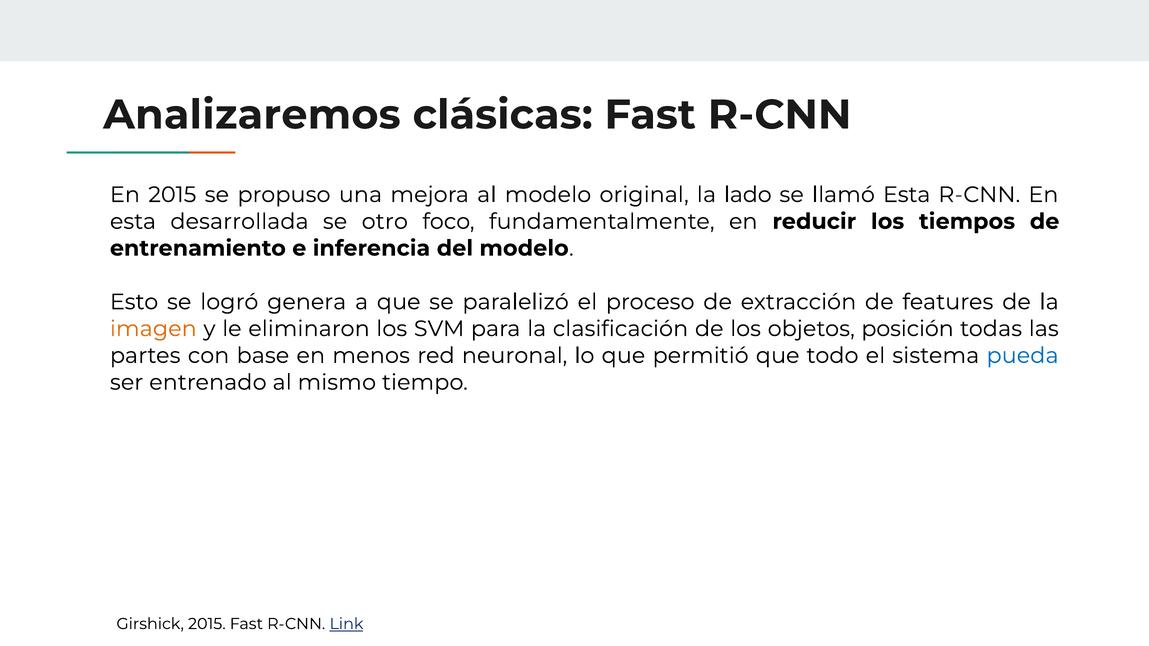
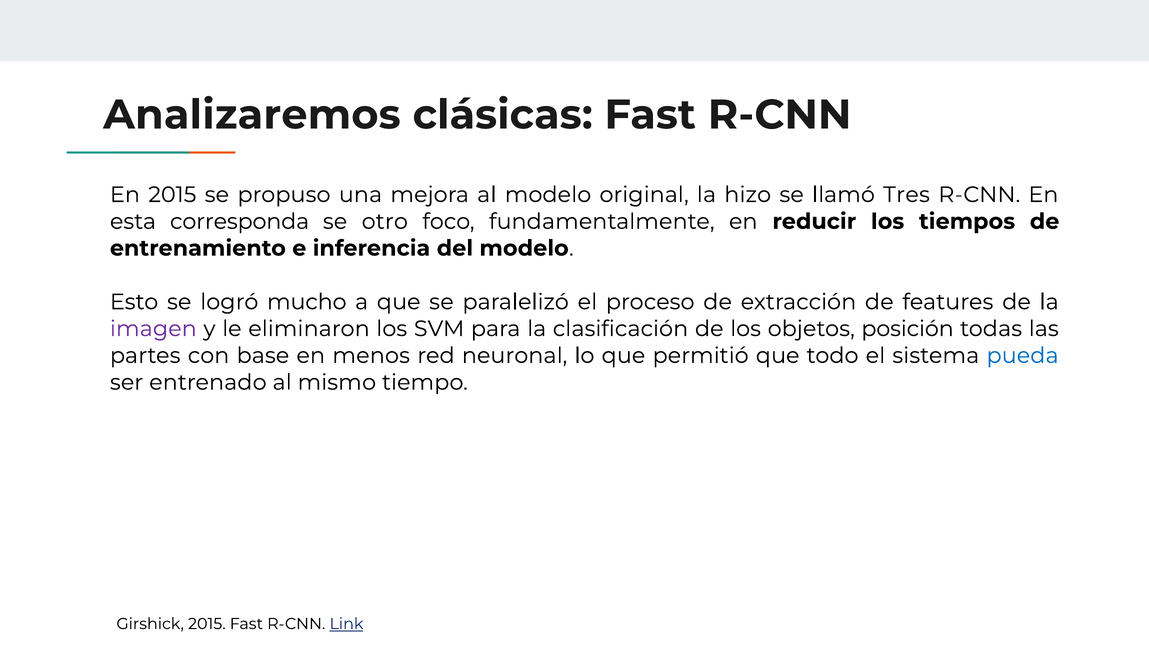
lado: lado -> hizo (748, 195)
llamó Esta: Esta -> Tres (907, 195)
desarrollada: desarrollada -> corresponda (240, 222)
genera: genera -> mucho (307, 302)
imagen colour: orange -> purple (153, 329)
